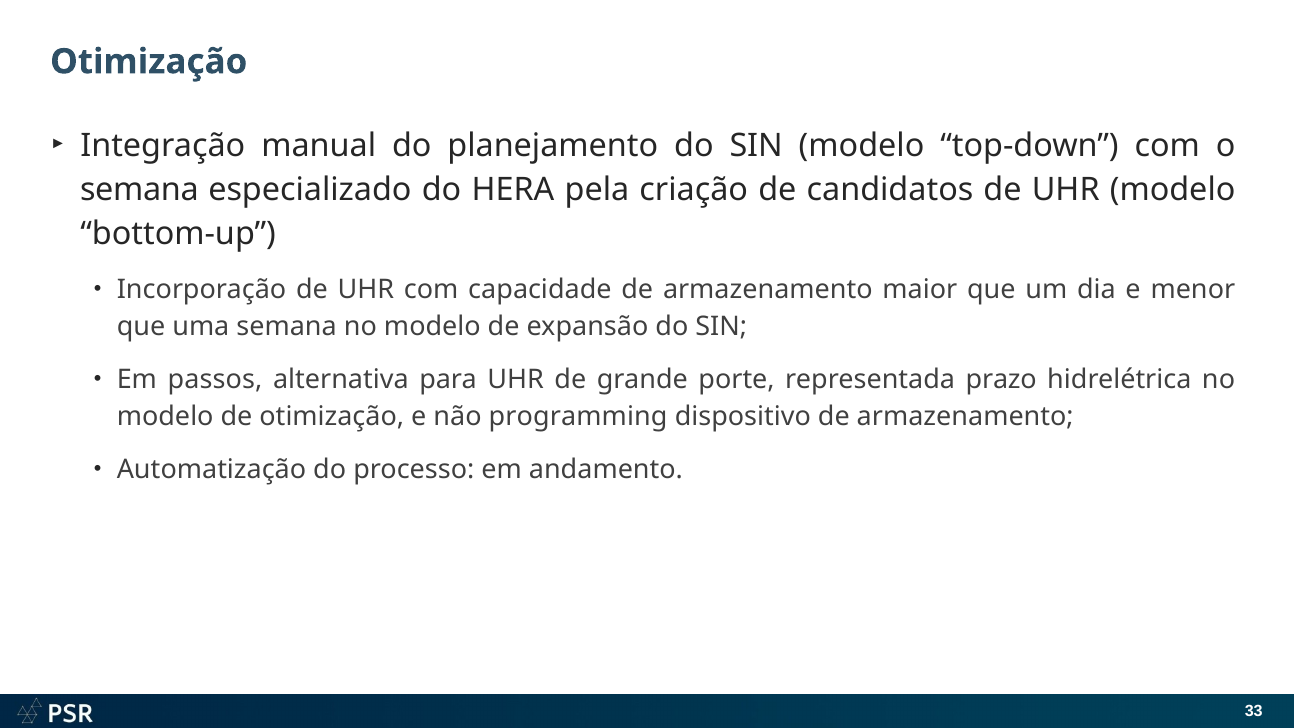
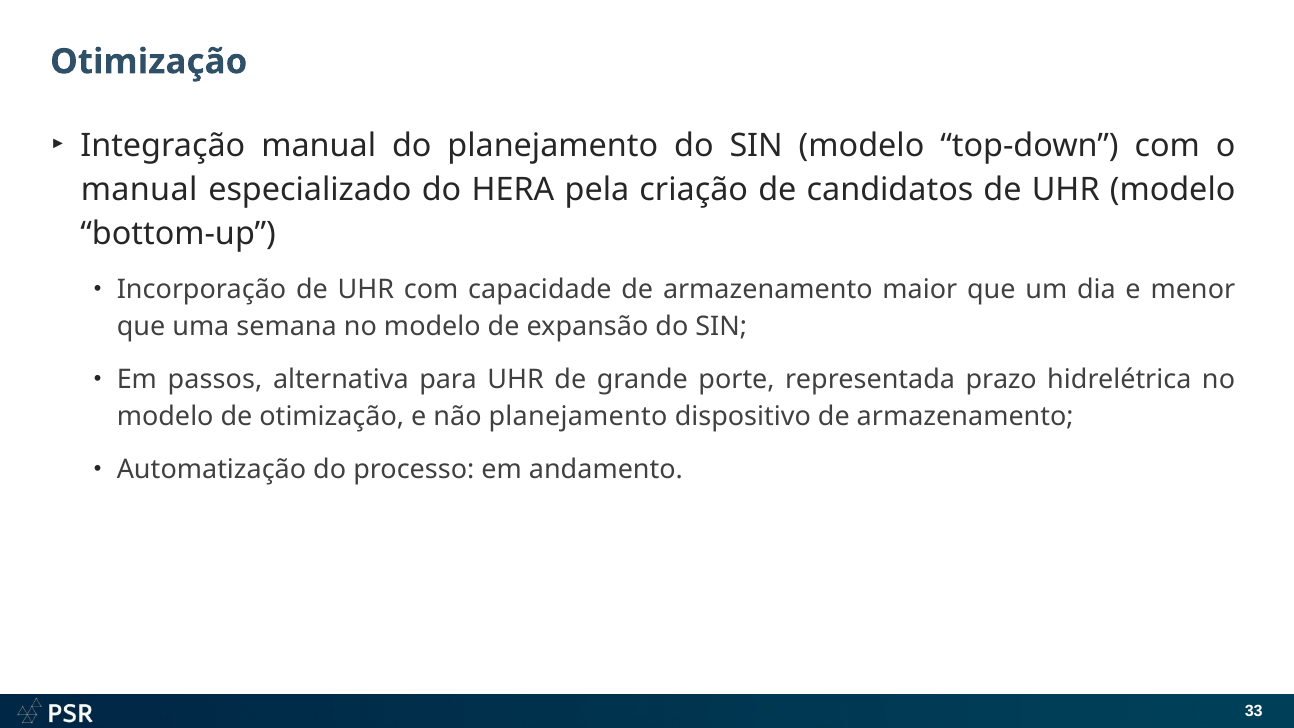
semana: semana -> manual (139, 190)
não programming: programming -> planejamento (578, 417)
